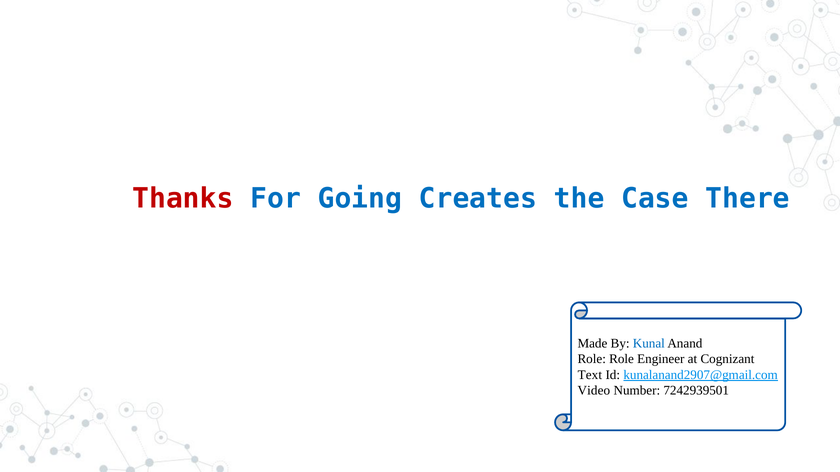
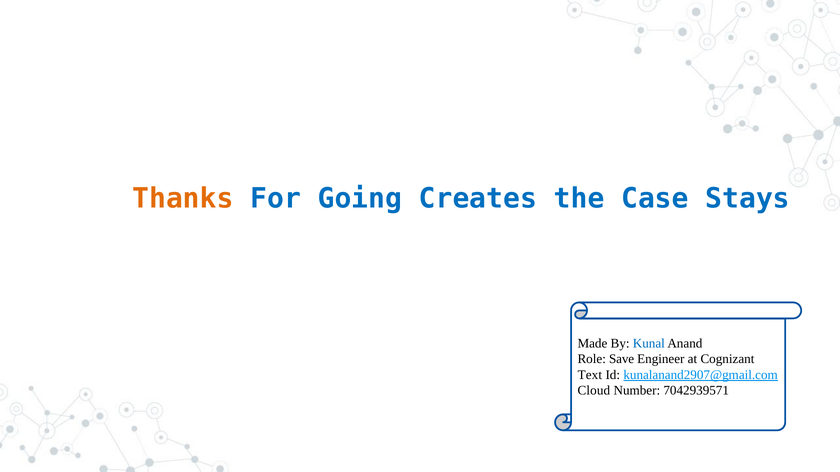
Thanks colour: red -> orange (183, 199)
There: There -> Stays (748, 199)
Role Role: Role -> Save (622, 359)
Video: Video -> Cloud (594, 391)
7242939501: 7242939501 -> 7042939571 (696, 391)
